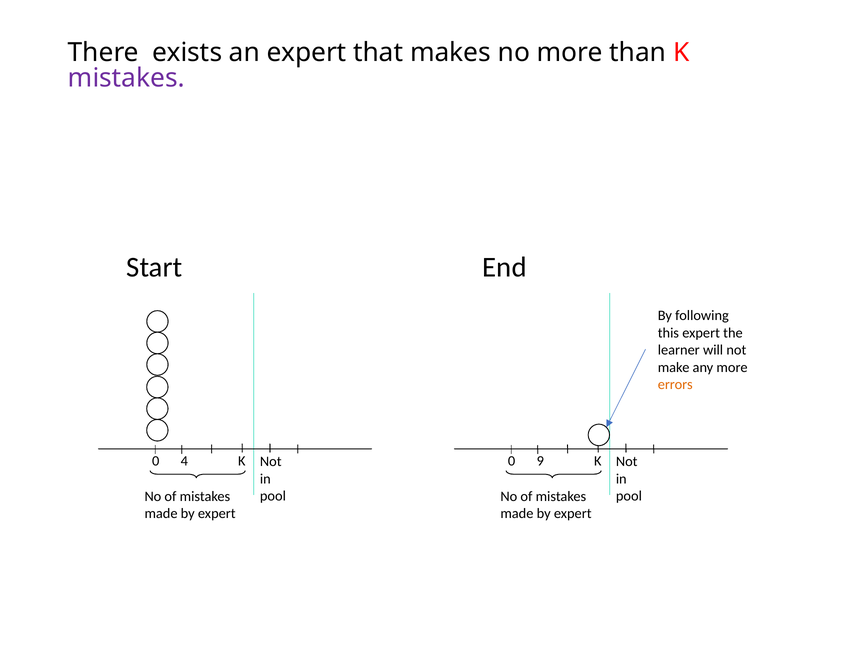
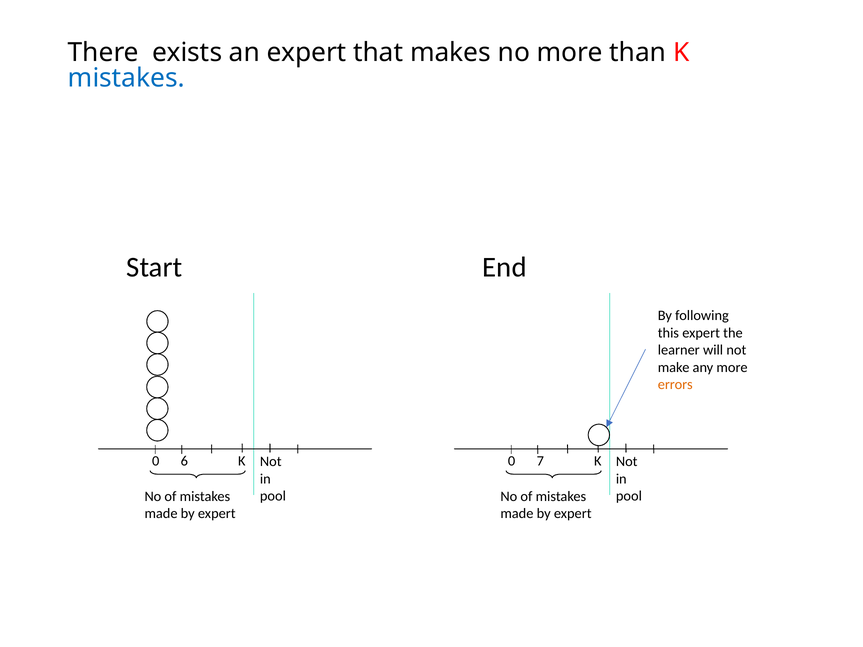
mistakes colour: purple -> blue (126, 78)
4: 4 -> 6 (184, 461)
9: 9 -> 7 (540, 461)
